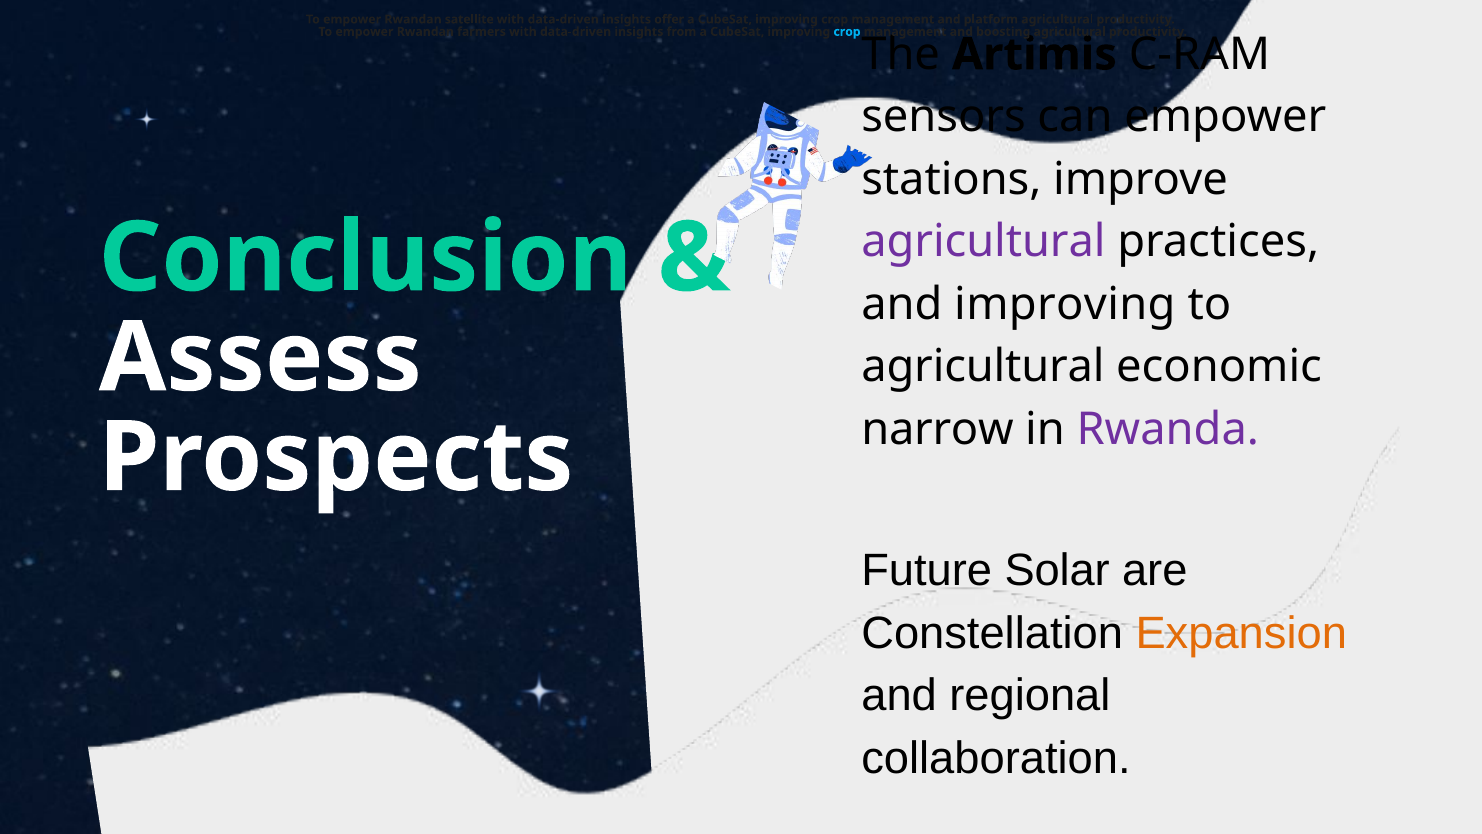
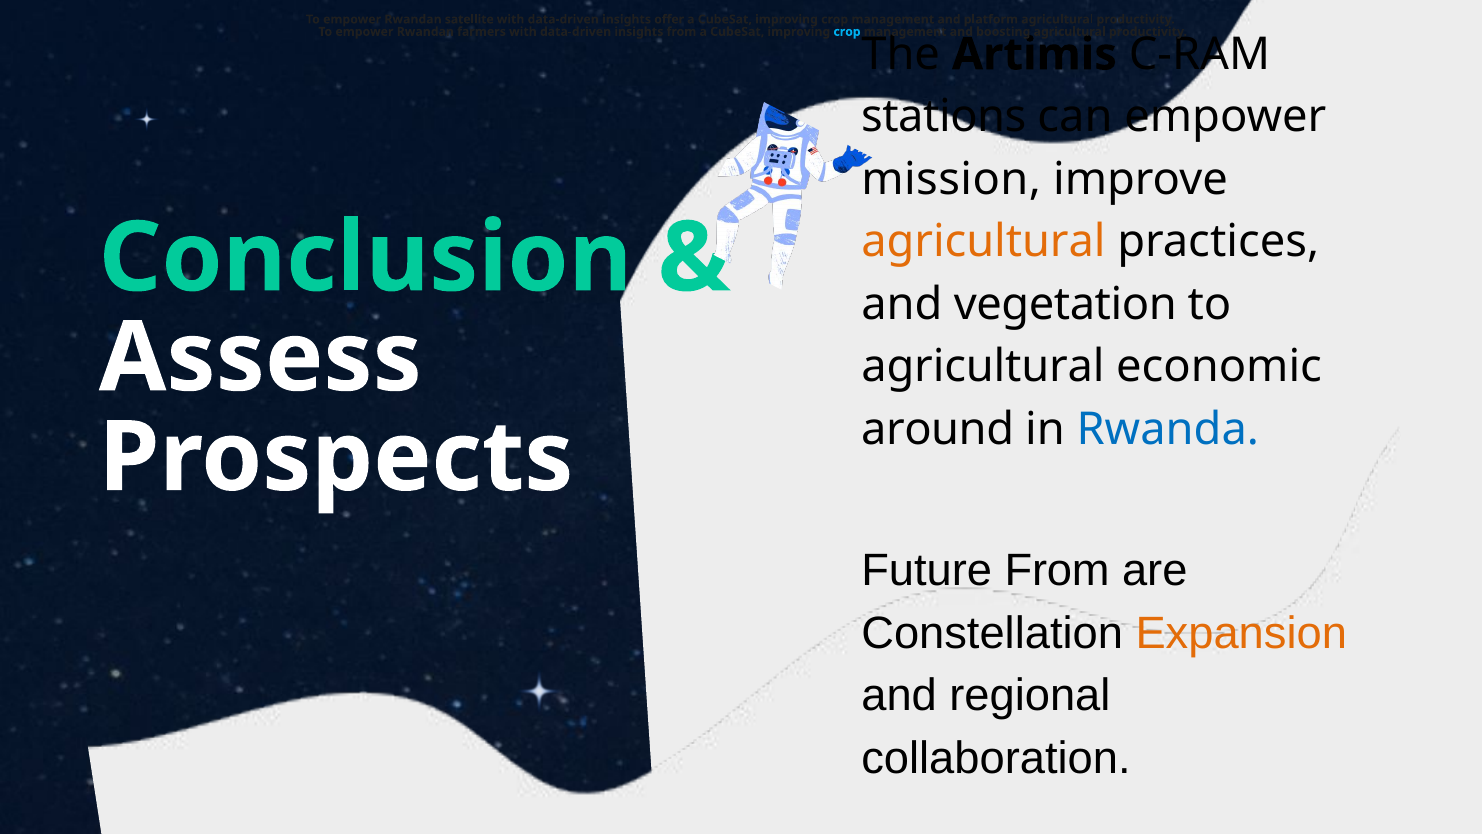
sensors: sensors -> stations (944, 117)
stations: stations -> mission (951, 179)
agricultural colour: purple -> orange (983, 242)
and improving: improving -> vegetation (1065, 304)
narrow: narrow -> around (938, 429)
Rwanda colour: purple -> blue (1168, 429)
Future Solar: Solar -> From (1057, 571)
